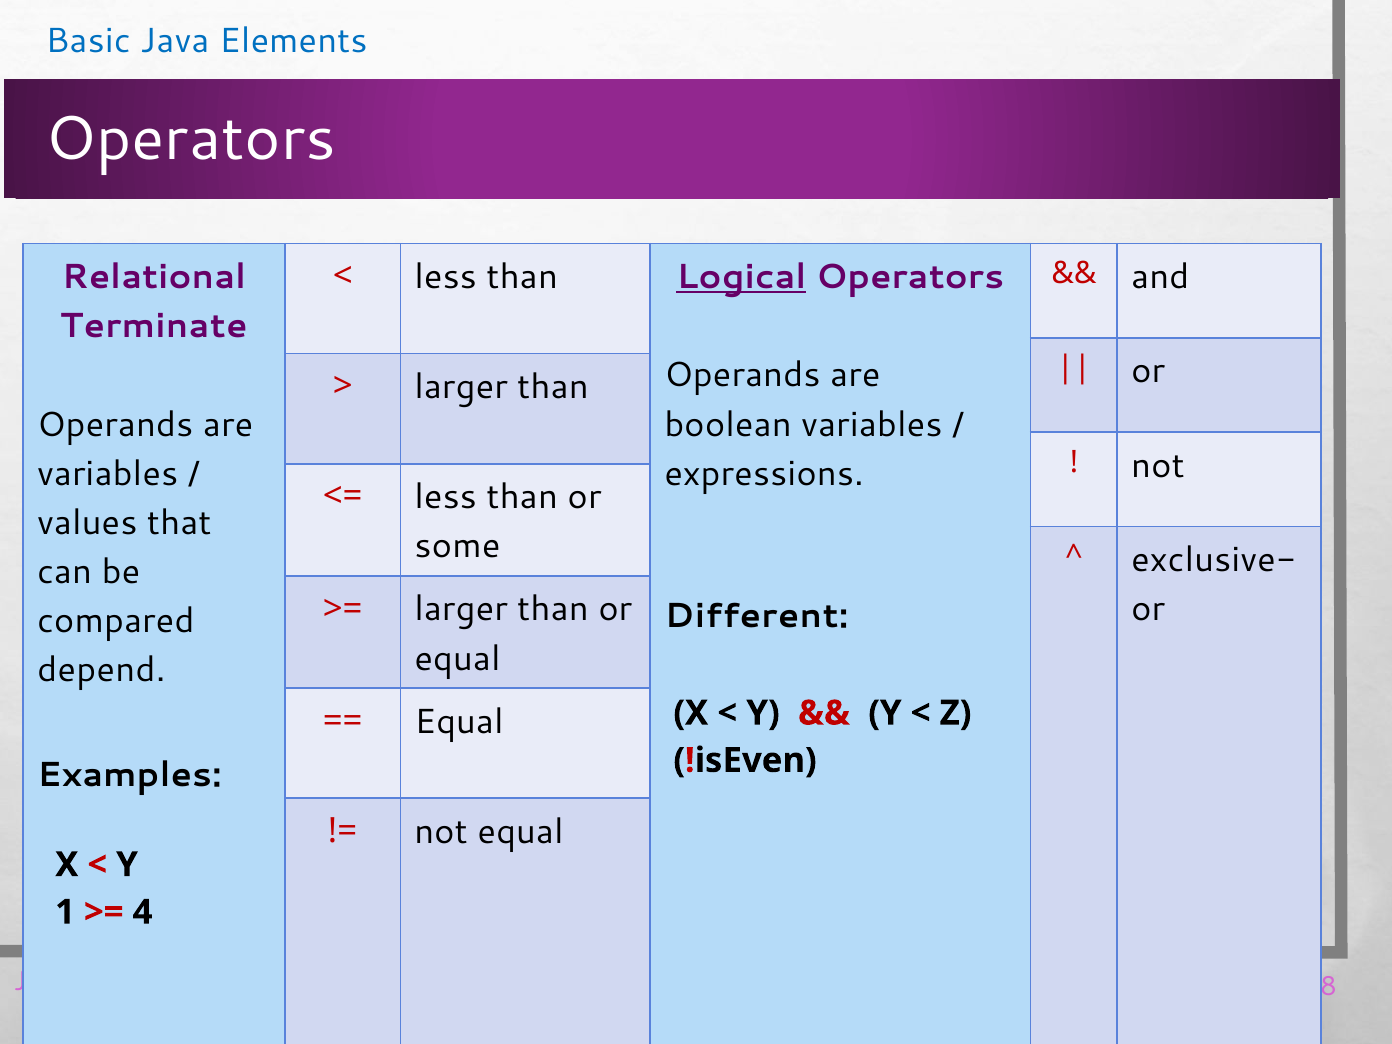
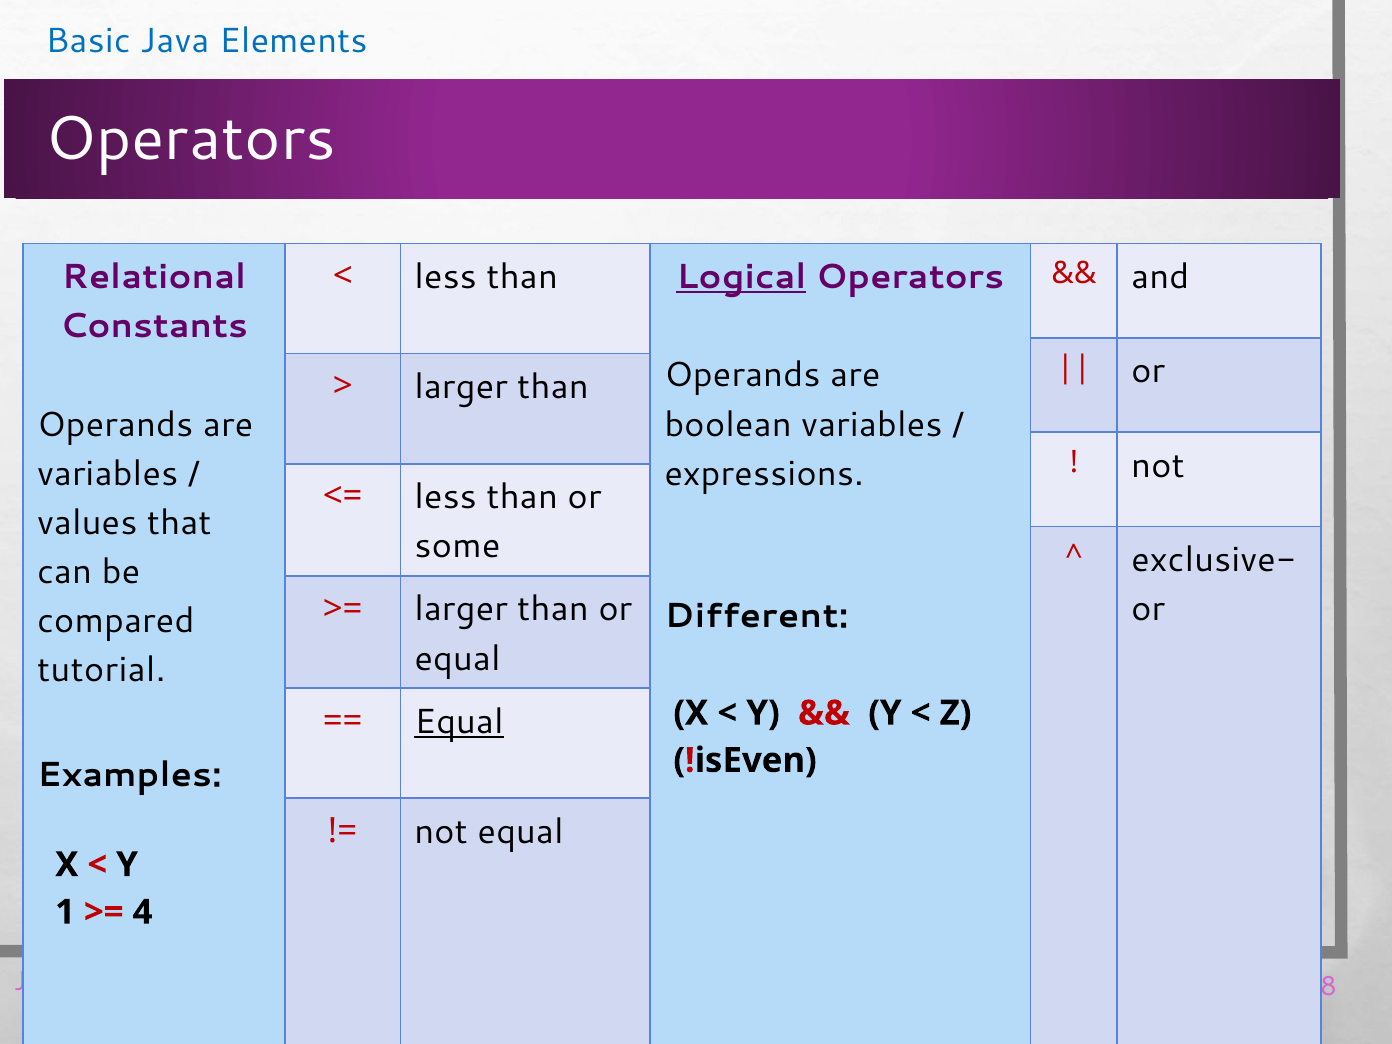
Terminate: Terminate -> Constants (154, 326)
depend: depend -> tutorial (101, 670)
Equal underline: none -> present (459, 722)
